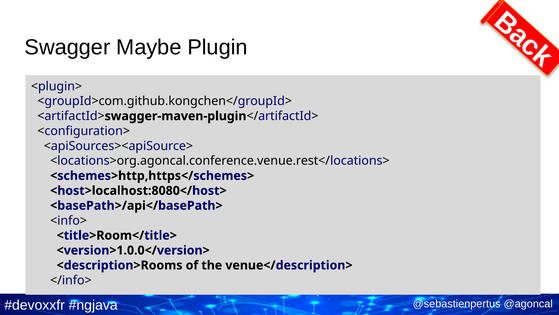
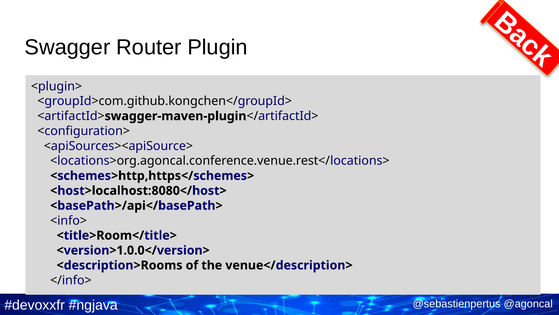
Maybe: Maybe -> Router (149, 47)
